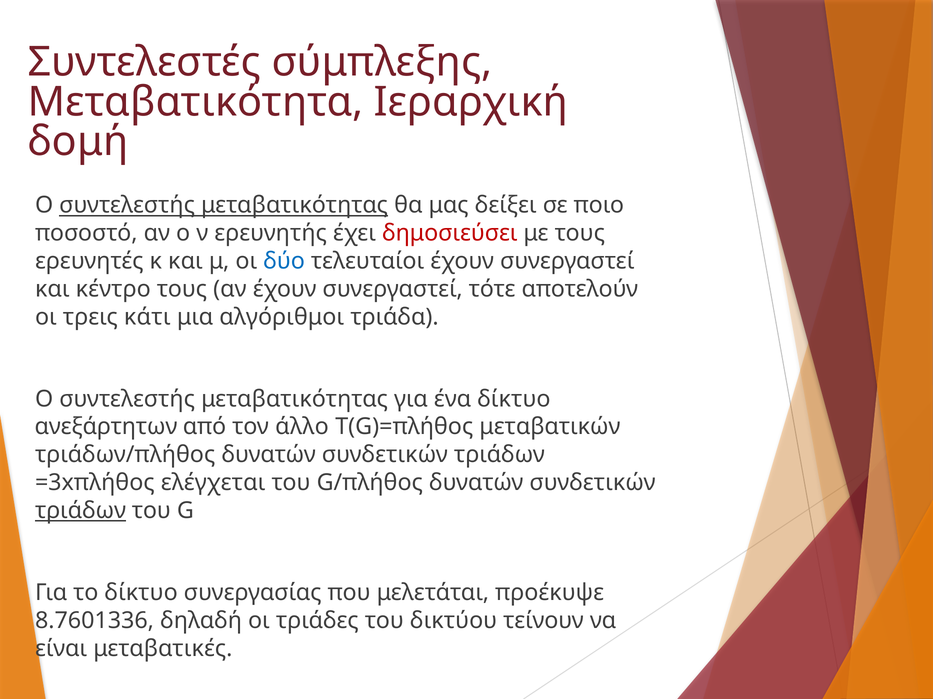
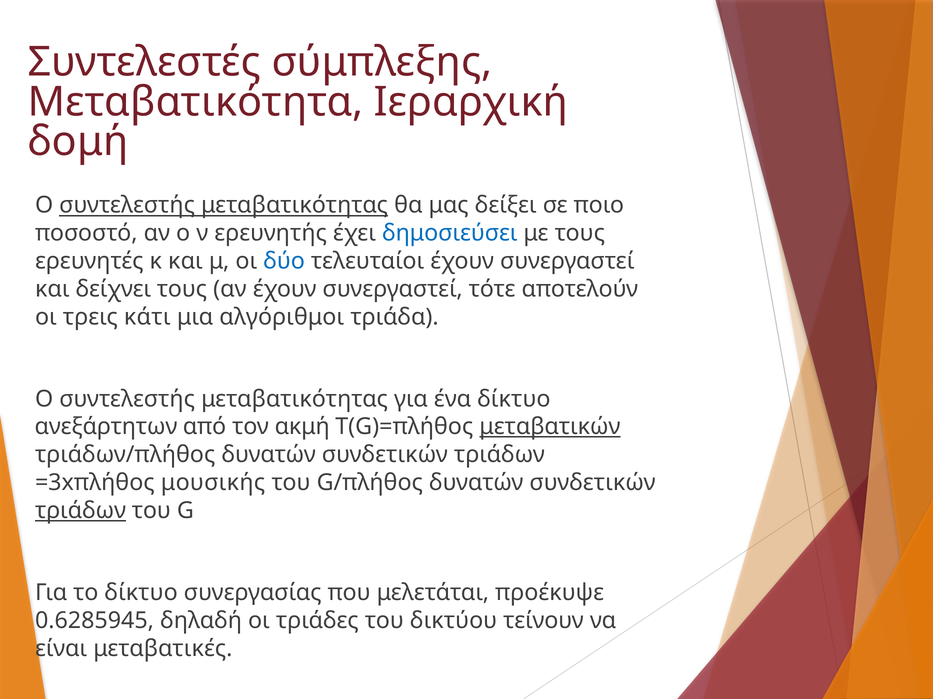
δημοσιεύσει colour: red -> blue (450, 233)
κέντρο: κέντρο -> δείχνει (113, 289)
άλλο: άλλο -> ακμή (302, 427)
μεταβατικών underline: none -> present (550, 427)
ελέγχεται: ελέγχεται -> μουσικής (213, 483)
8.7601336: 8.7601336 -> 0.6285945 (94, 621)
